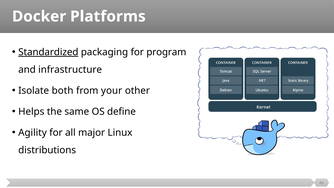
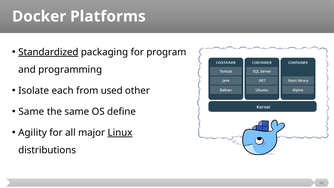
infrastructure: infrastructure -> programming (70, 70)
both: both -> each (63, 91)
your: your -> used (112, 91)
Helps: Helps -> Same (31, 112)
Linux underline: none -> present (120, 133)
